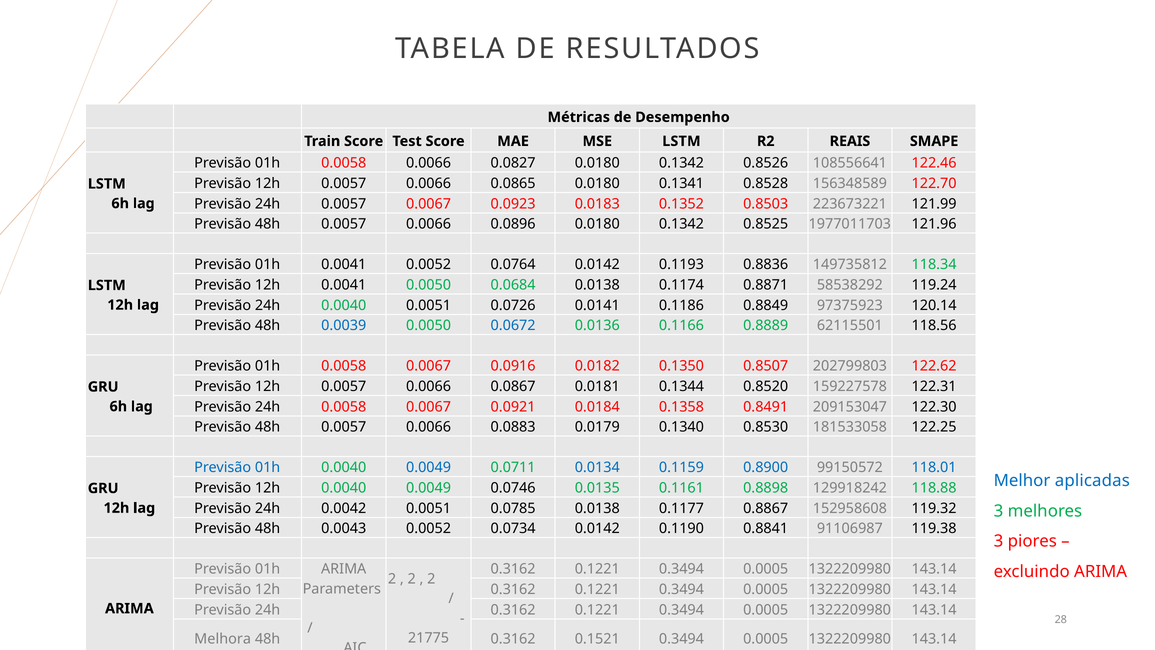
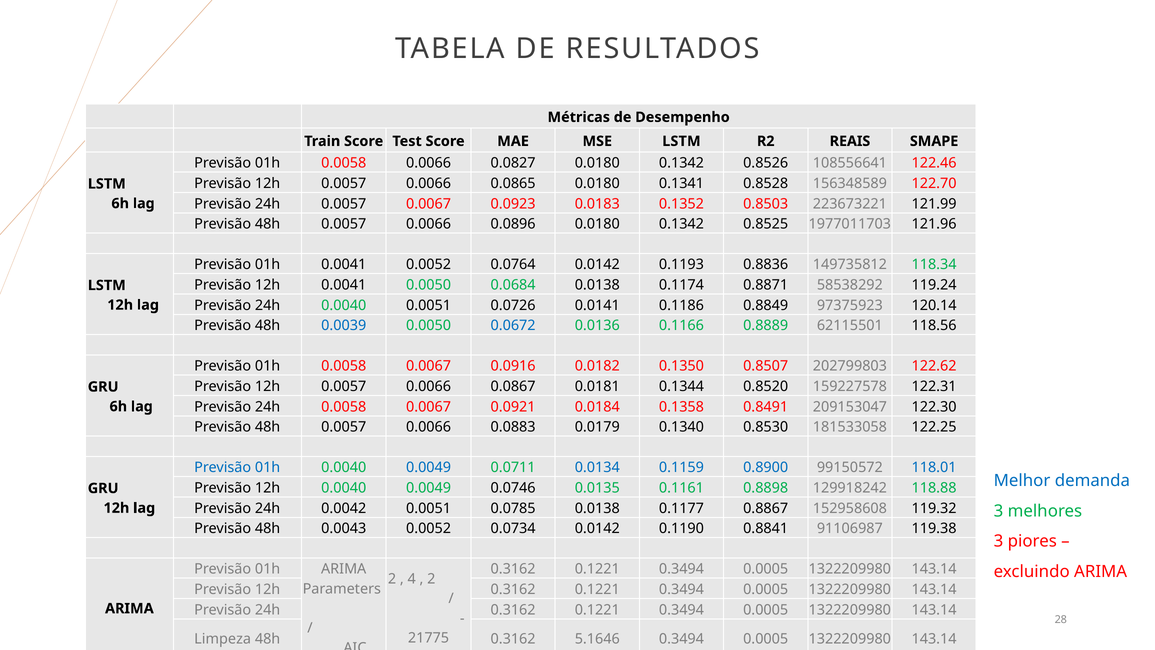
aplicadas: aplicadas -> demanda (1092, 481)
2: 2 -> 4 (412, 579)
Melhora: Melhora -> Limpeza (223, 639)
0.1521: 0.1521 -> 5.1646 (597, 639)
